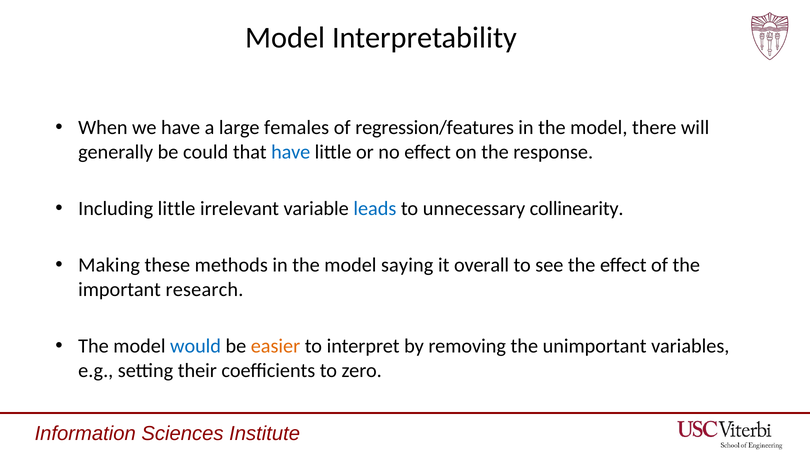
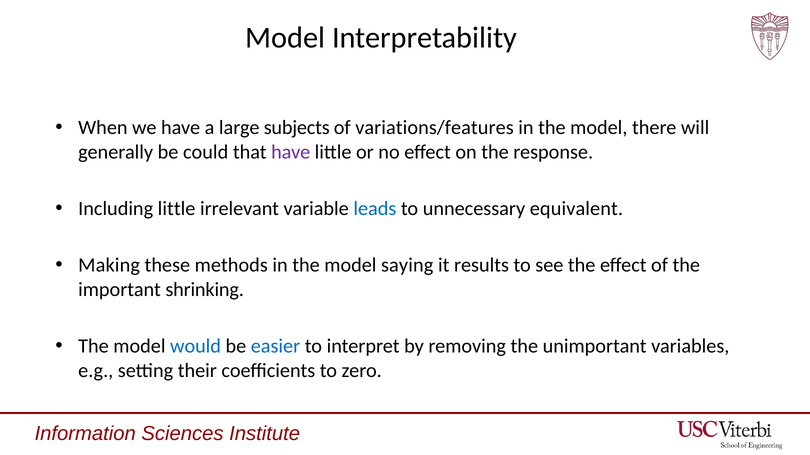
females: females -> subjects (297, 128)
regression/features: regression/features -> variations/features (434, 128)
have colour: blue -> purple (291, 152)
collinearity: collinearity -> equivalent (576, 209)
overall: overall -> results (481, 266)
research: research -> shrinking (205, 290)
easier colour: orange -> blue (275, 347)
